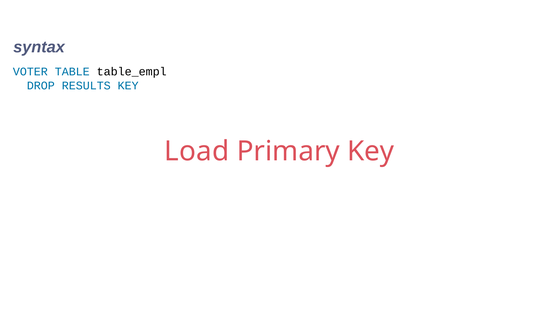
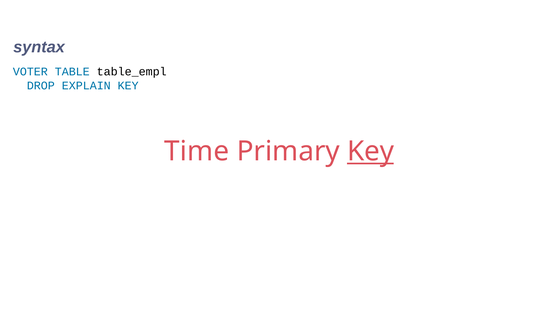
RESULTS: RESULTS -> EXPLAIN (86, 86)
Load: Load -> Time (197, 151)
Key underline: none -> present (370, 151)
